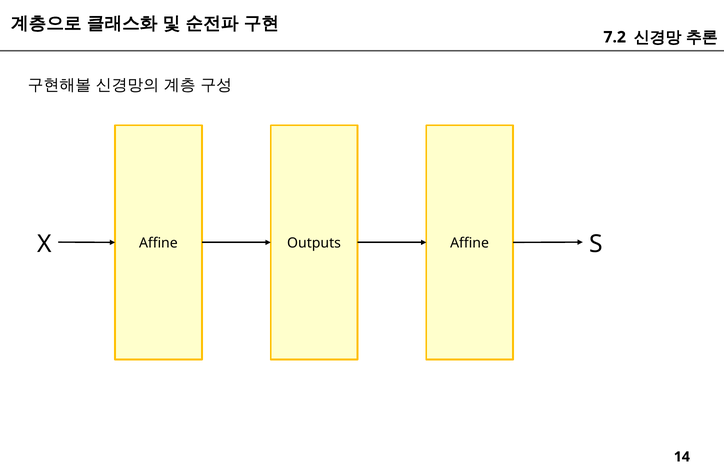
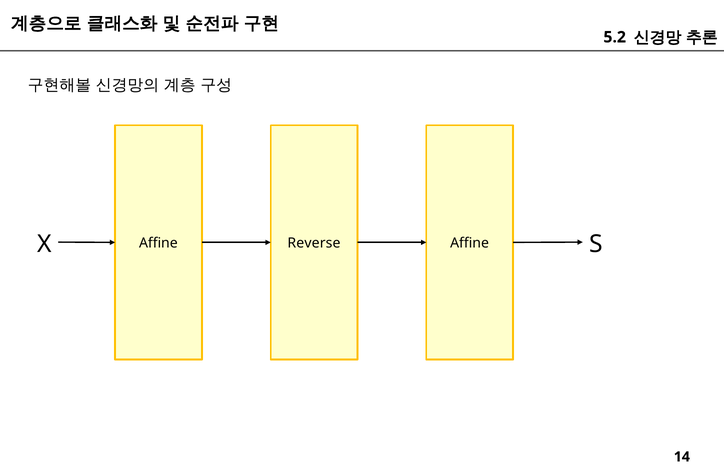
7.2: 7.2 -> 5.2 (615, 37)
Outputs: Outputs -> Reverse (314, 243)
